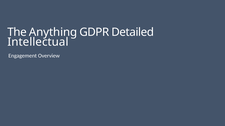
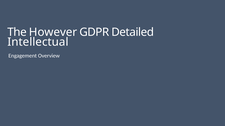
Anything: Anything -> However (53, 32)
